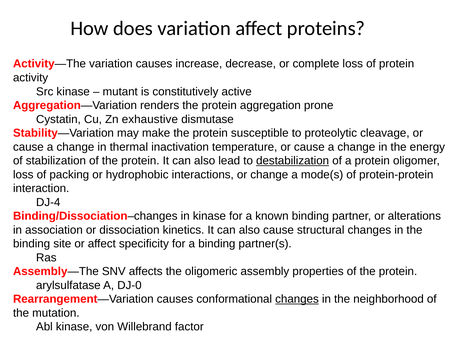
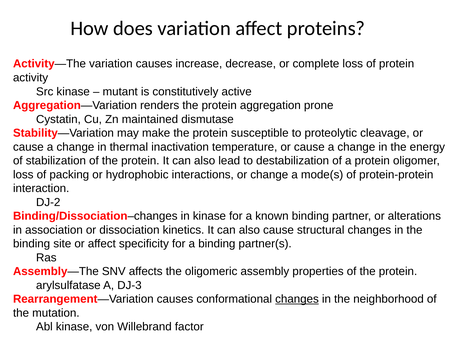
exhaustive: exhaustive -> maintained (150, 119)
destabilization underline: present -> none (293, 161)
DJ-4: DJ-4 -> DJ-2 (48, 202)
DJ-0: DJ-0 -> DJ-3 (129, 285)
